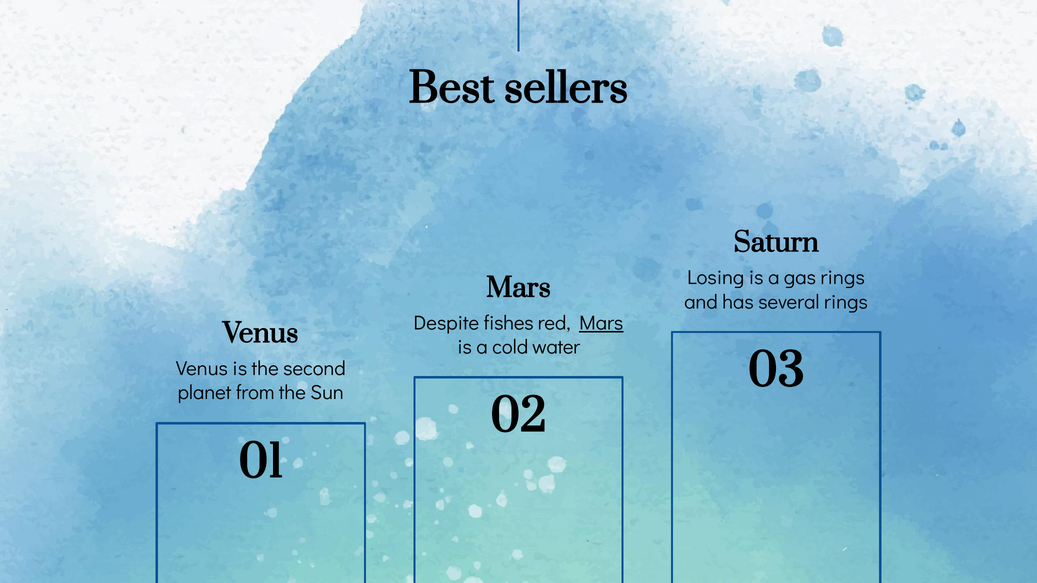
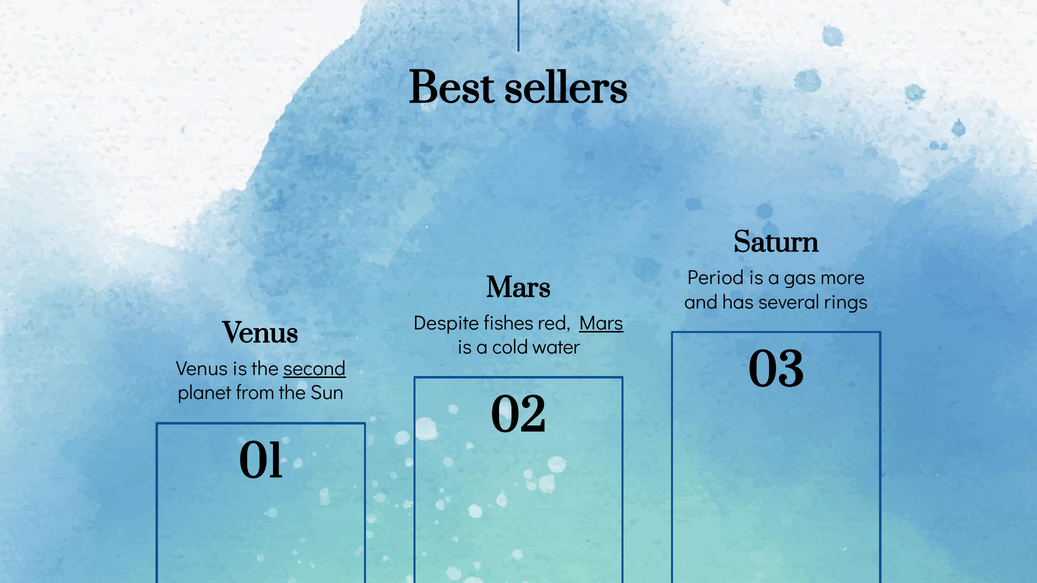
Losing: Losing -> Period (716, 278)
gas rings: rings -> more (843, 278)
second underline: none -> present (314, 369)
